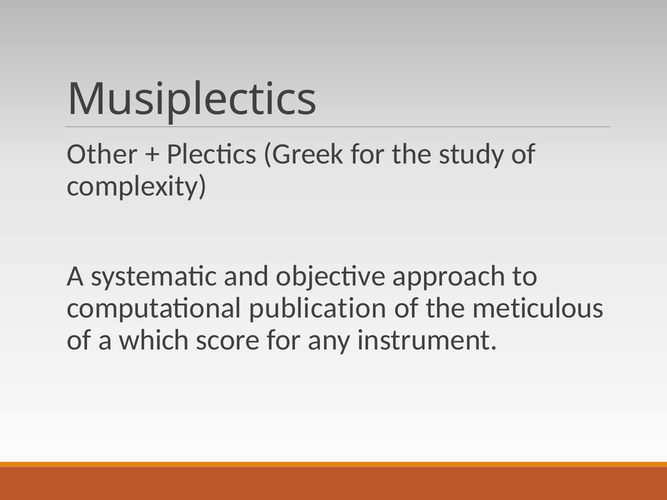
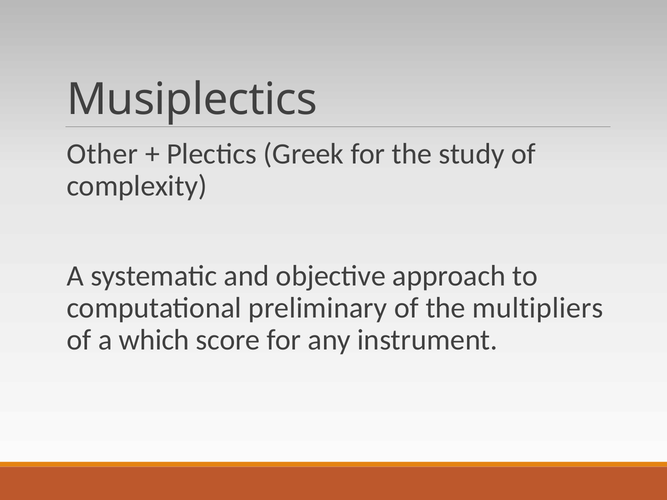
publication: publication -> preliminary (318, 308)
meticulous: meticulous -> multipliers (538, 308)
